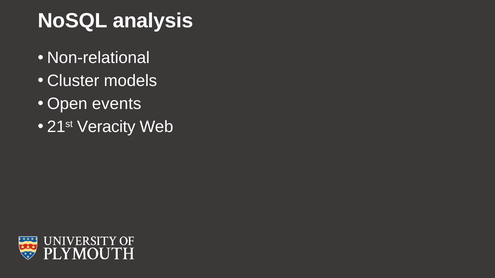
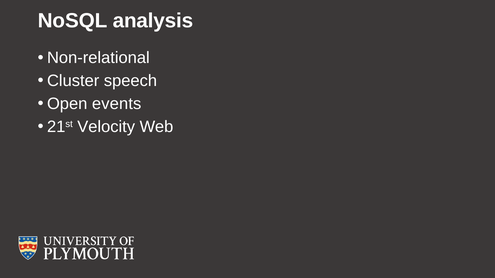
models: models -> speech (130, 81)
Veracity: Veracity -> Velocity (106, 127)
